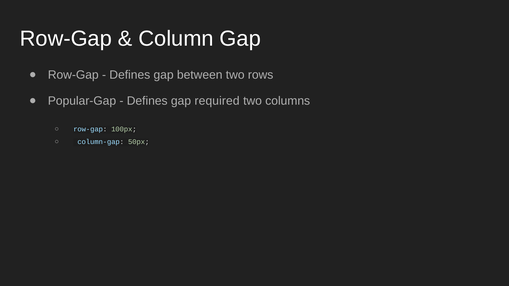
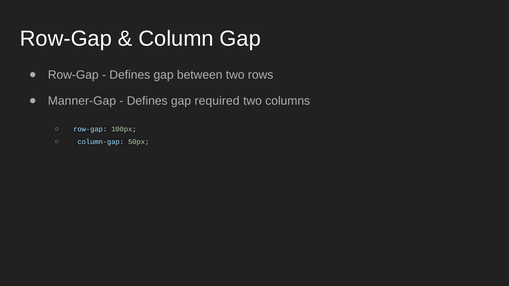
Popular-Gap: Popular-Gap -> Manner-Gap (82, 101)
